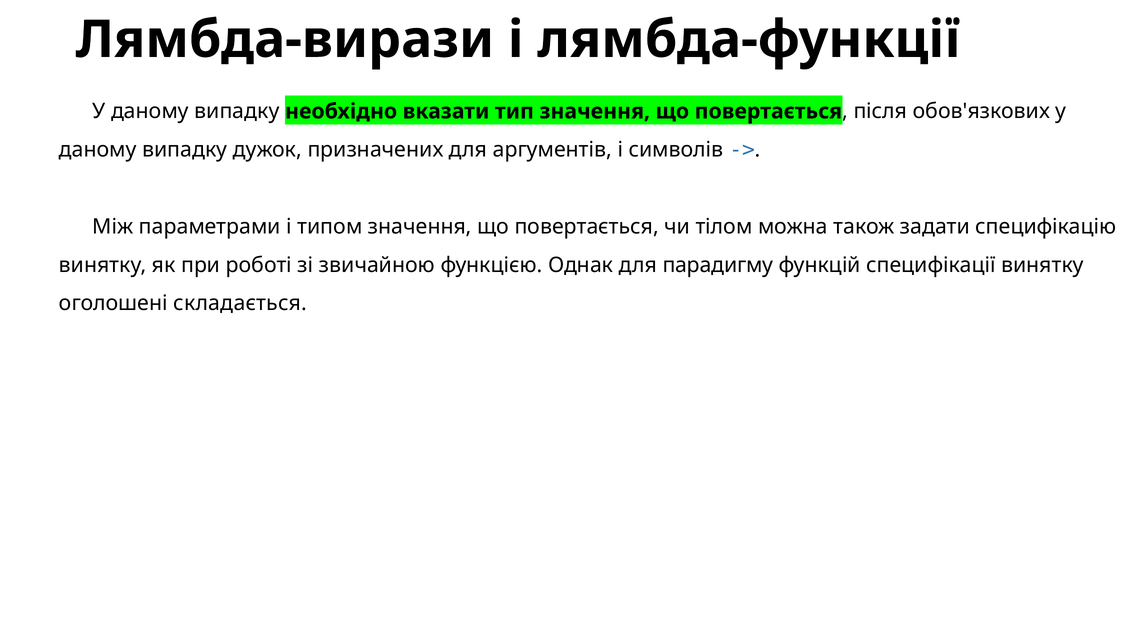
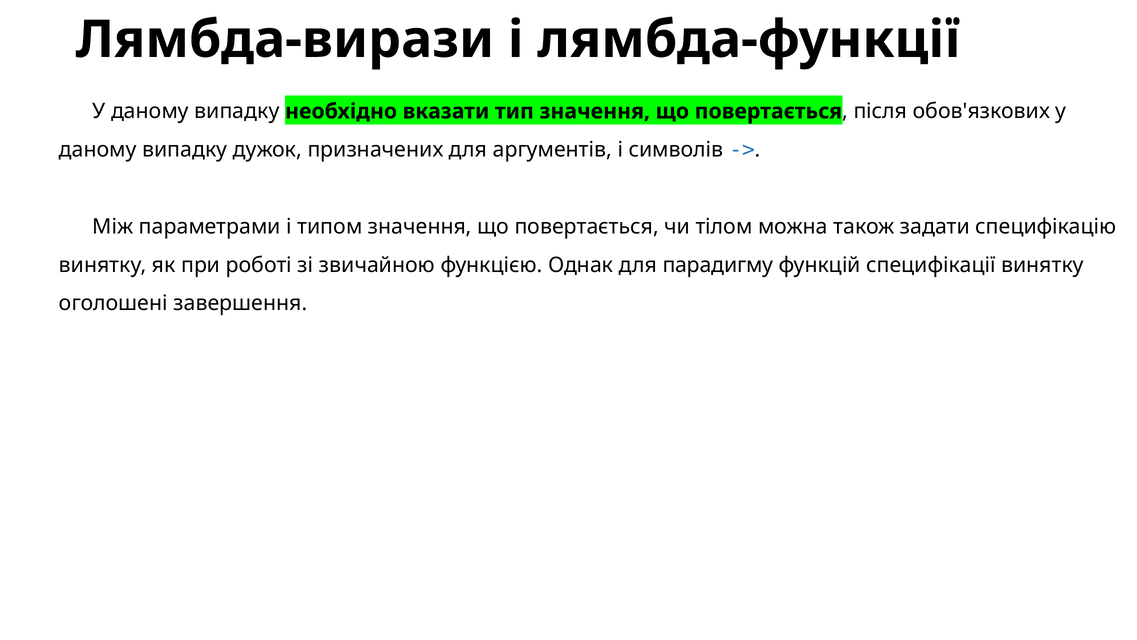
складається: складається -> завершення (240, 303)
